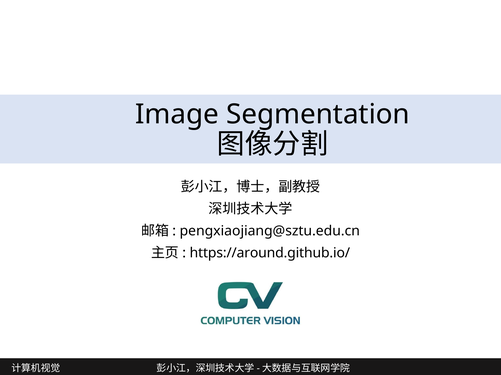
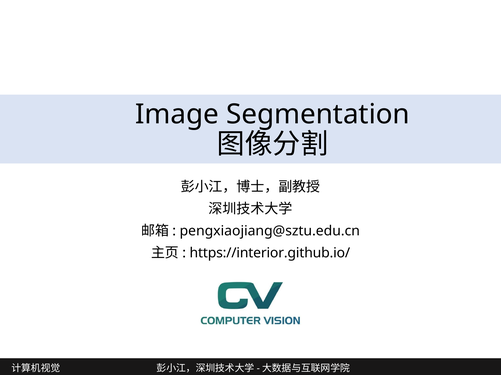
https://around.github.io/: https://around.github.io/ -> https://interior.github.io/ (270, 253)
